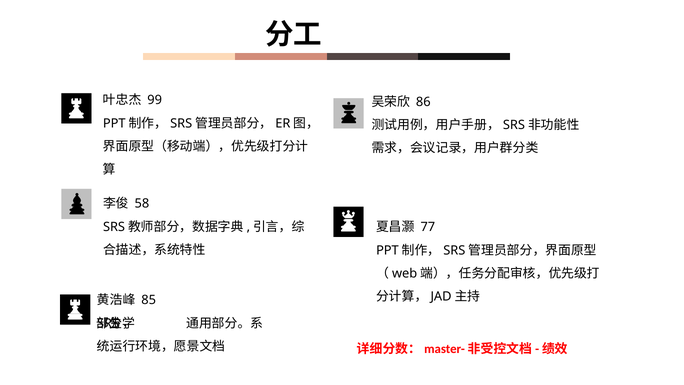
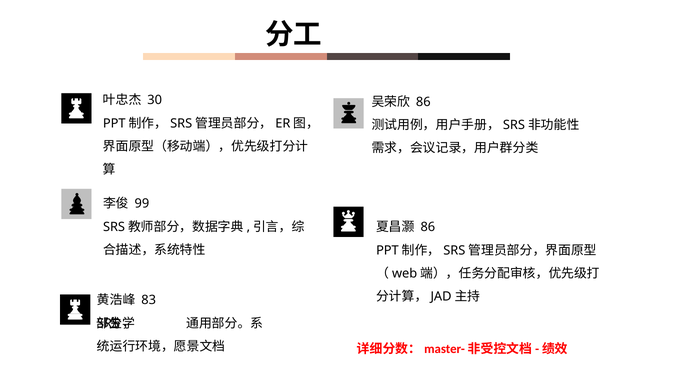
99: 99 -> 30 (155, 100)
58: 58 -> 99 (142, 204)
77: 77 -> 86 (428, 227)
85: 85 -> 83 (149, 300)
